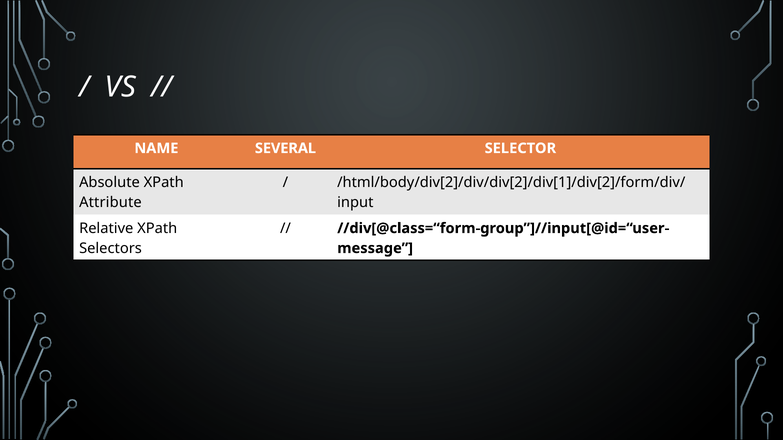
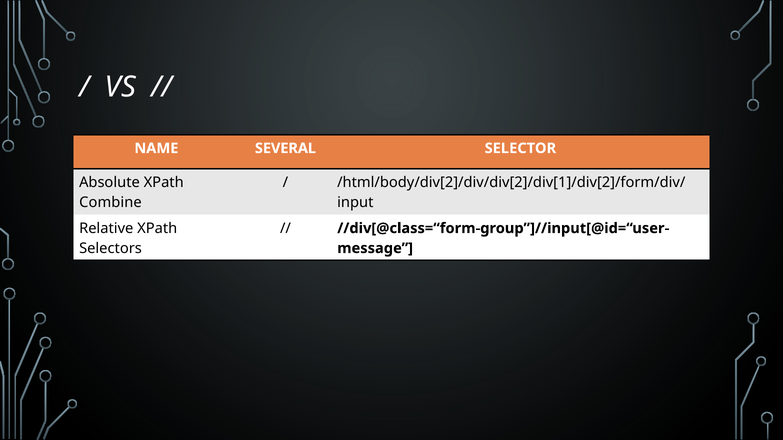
Attribute: Attribute -> Combine (110, 203)
